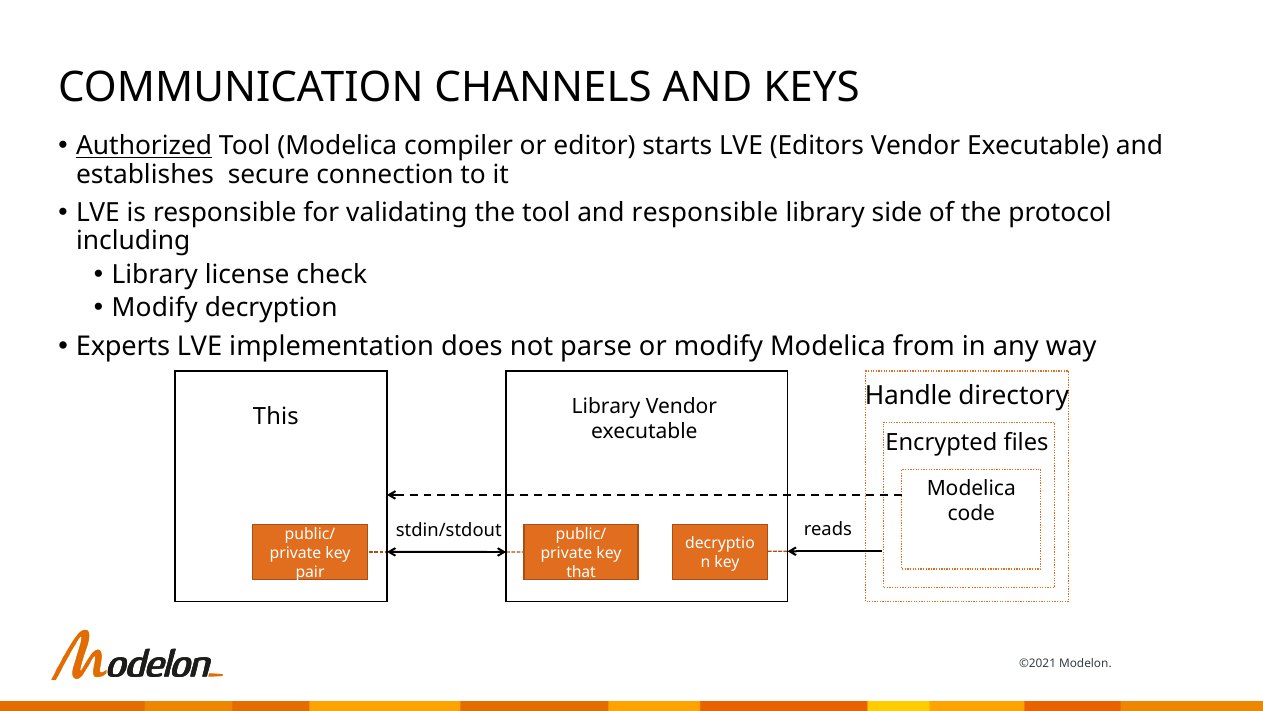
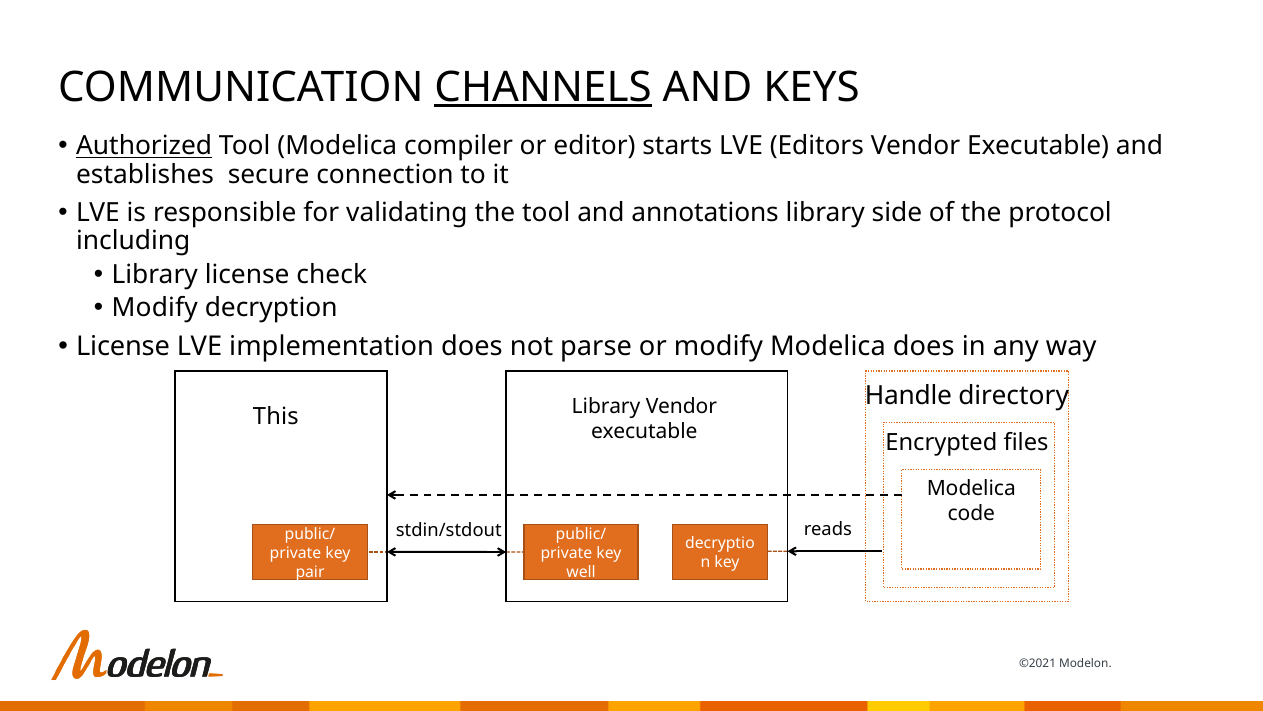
CHANNELS underline: none -> present (543, 87)
and responsible: responsible -> annotations (705, 213)
Experts: Experts -> License (123, 347)
Modelica from: from -> does (924, 347)
that: that -> well (581, 572)
